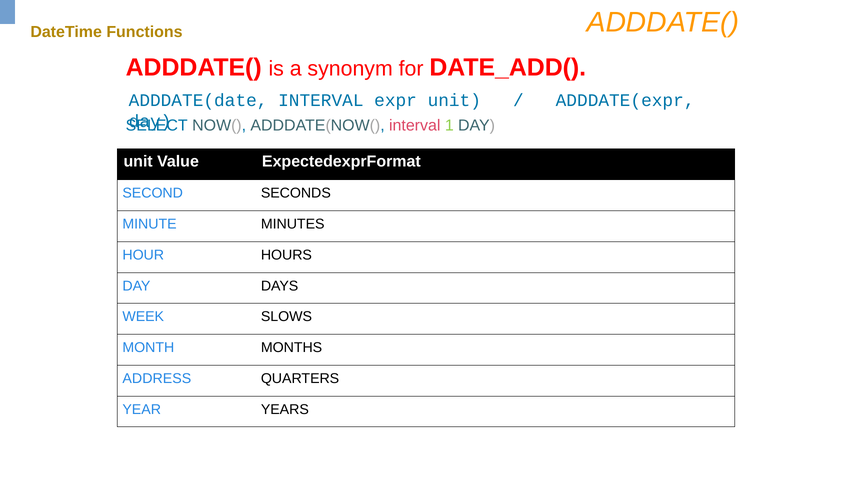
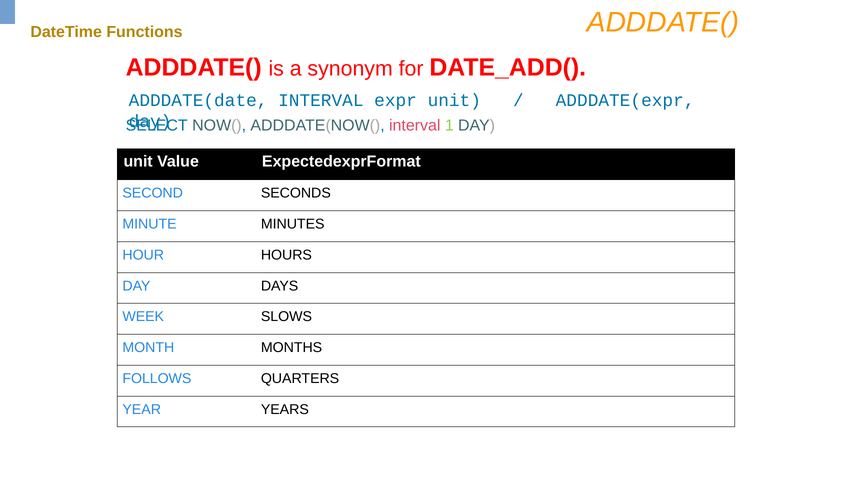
ADDRESS: ADDRESS -> FOLLOWS (157, 379)
